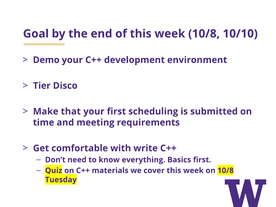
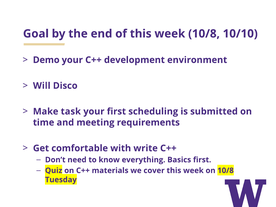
Tier: Tier -> Will (42, 86)
that: that -> task (71, 111)
